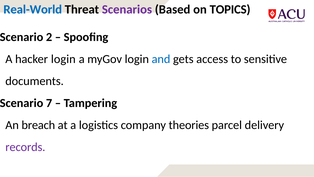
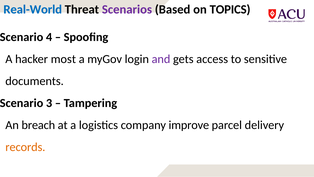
2: 2 -> 4 (49, 37)
hacker login: login -> most (63, 59)
and colour: blue -> purple (161, 59)
7: 7 -> 3 (49, 103)
theories: theories -> improve (189, 125)
records colour: purple -> orange (25, 147)
